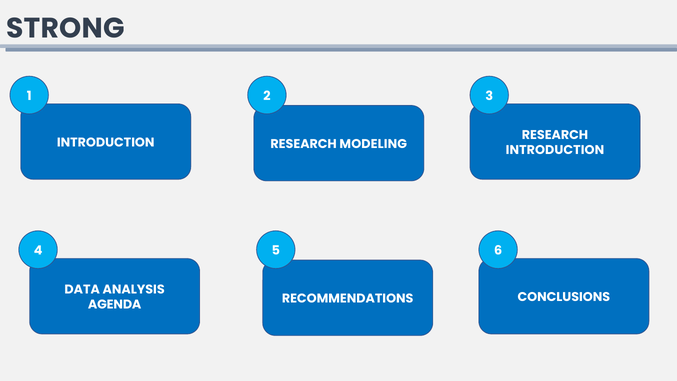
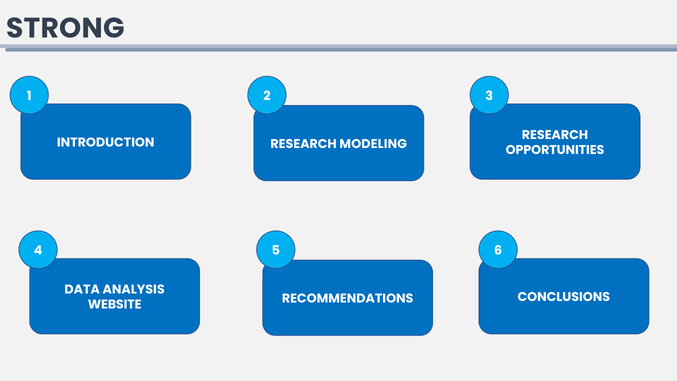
INTRODUCTION: INTRODUCTION -> OPPORTUNITIES (555, 150)
AGENDA: AGENDA -> WEBSITE (115, 305)
